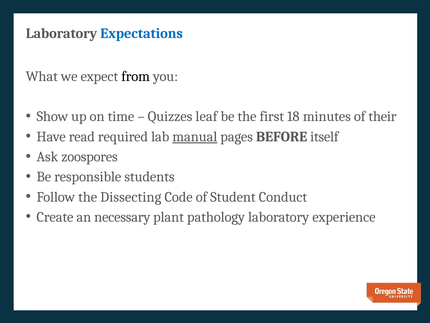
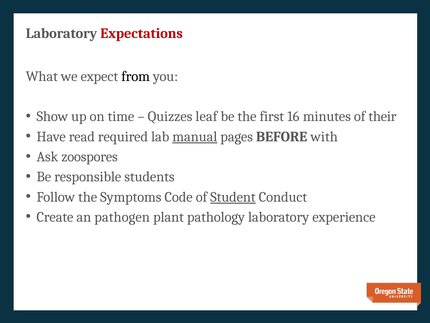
Expectations colour: blue -> red (142, 33)
18: 18 -> 16 (293, 116)
itself: itself -> with (324, 136)
Dissecting: Dissecting -> Symptoms (131, 197)
Student underline: none -> present (233, 197)
necessary: necessary -> pathogen (122, 217)
